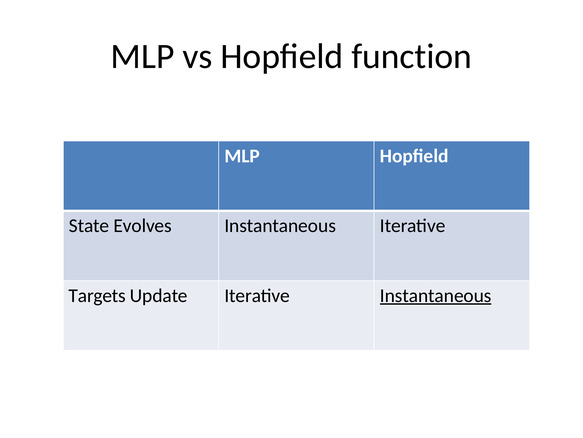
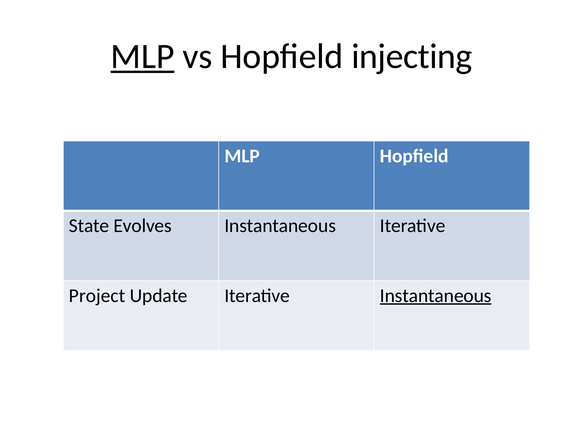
MLP underline: none -> present (143, 56)
function: function -> injecting (412, 56)
Targets: Targets -> Project (97, 295)
